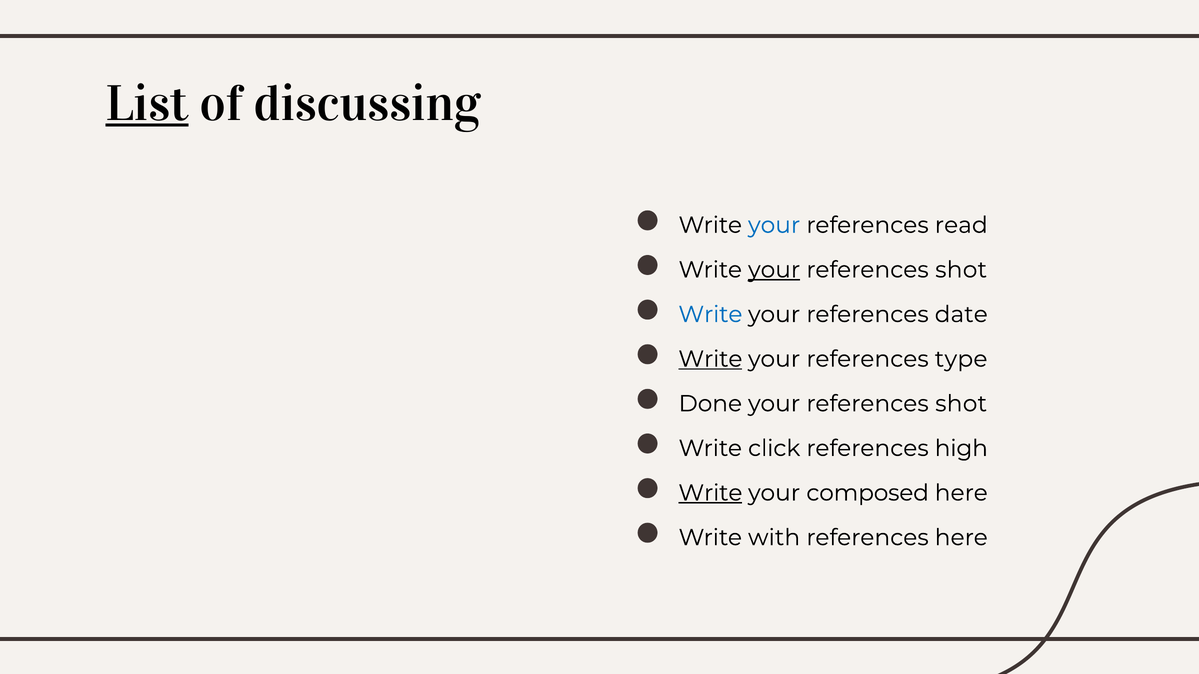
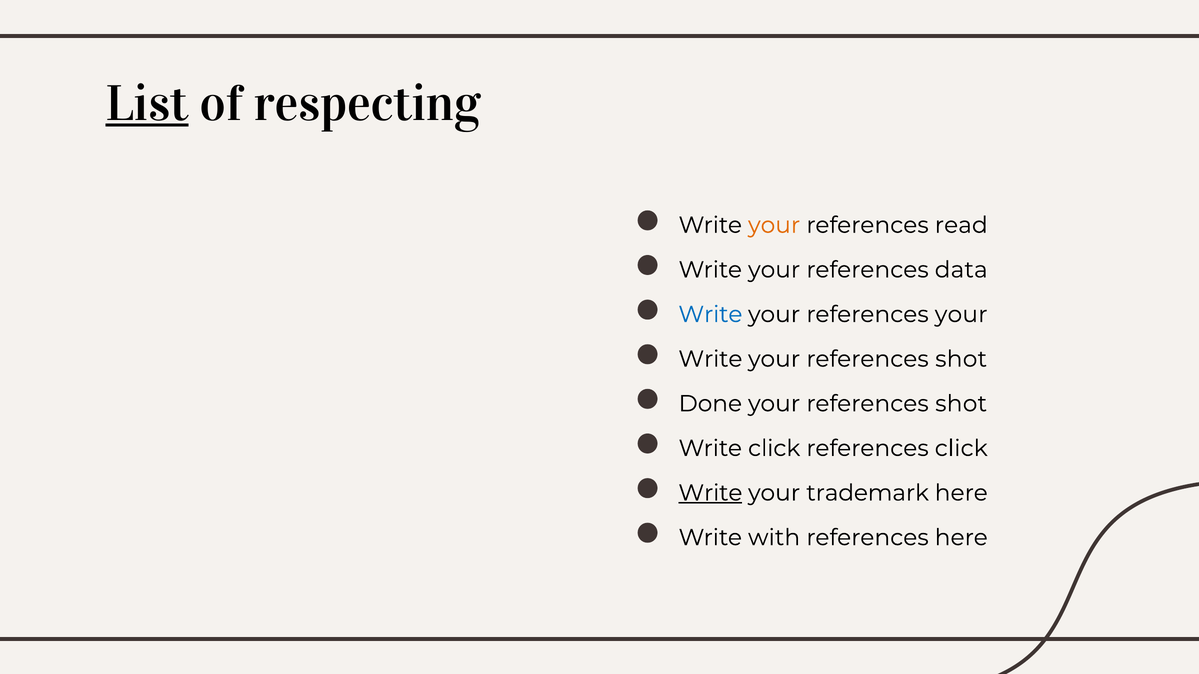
discussing: discussing -> respecting (368, 104)
your colour: blue -> orange (774, 225)
your underline: present -> none (774, 270)
shot: shot -> data (961, 270)
references date: date -> your (961, 315)
Write underline: present -> none (710, 359)
type: type -> shot (961, 359)
references high: high -> click (961, 449)
composed: composed -> trademark (868, 493)
